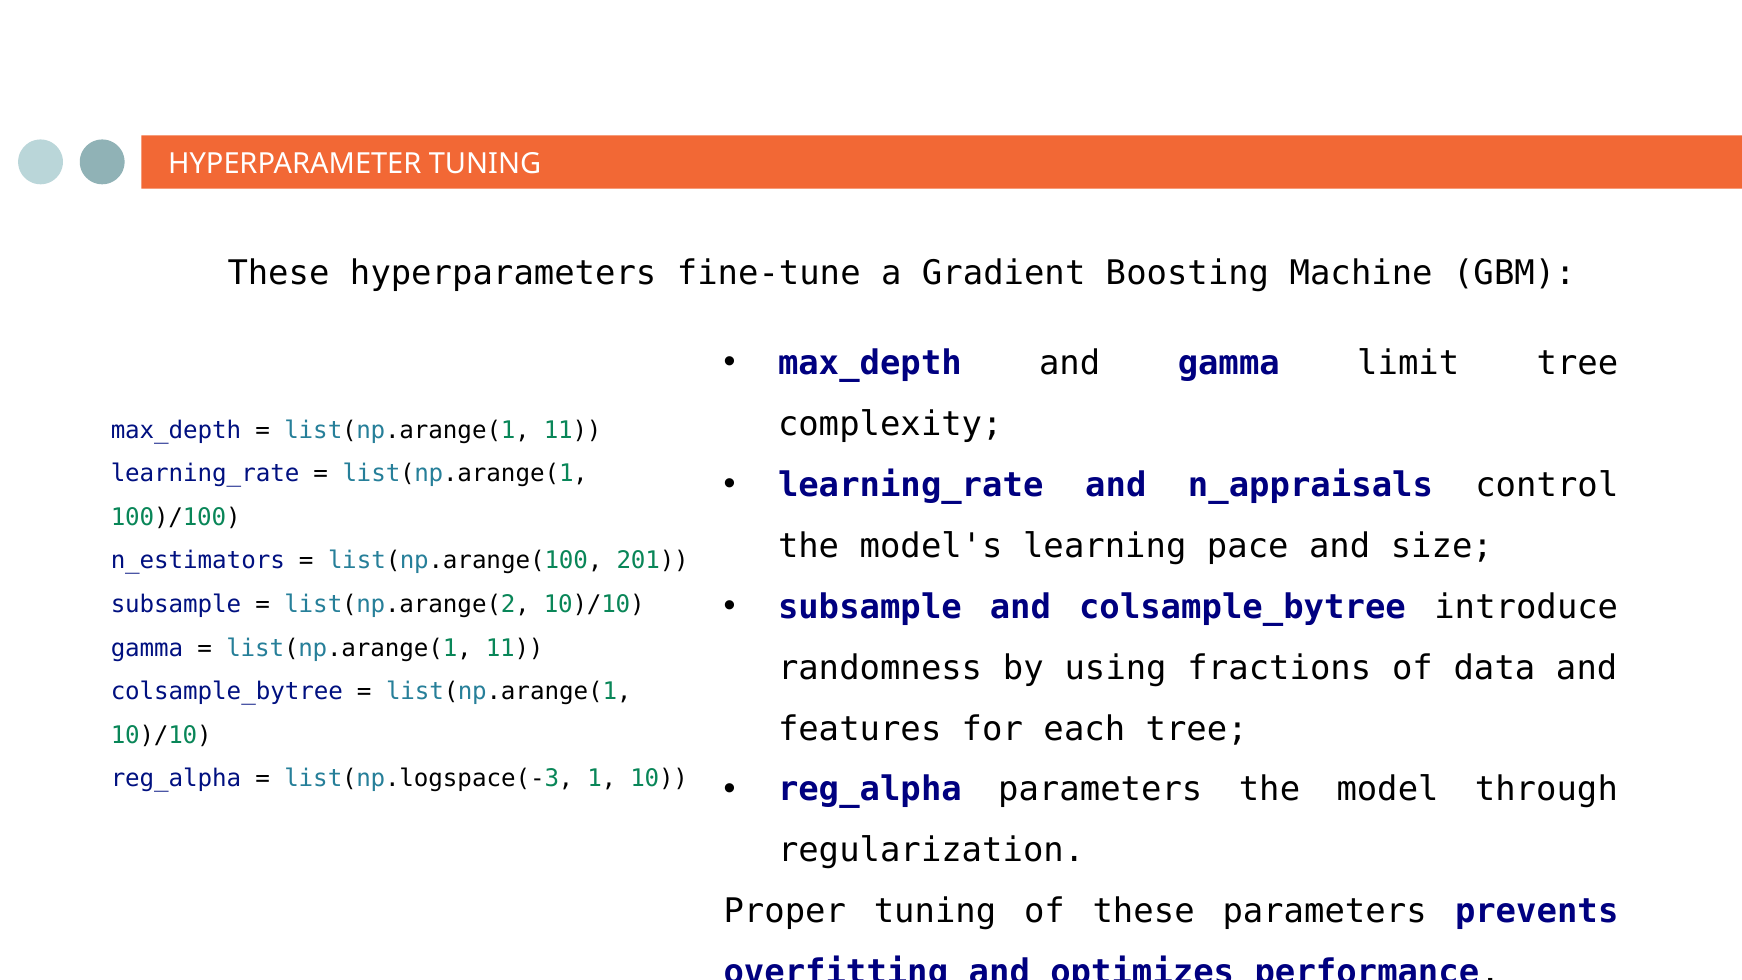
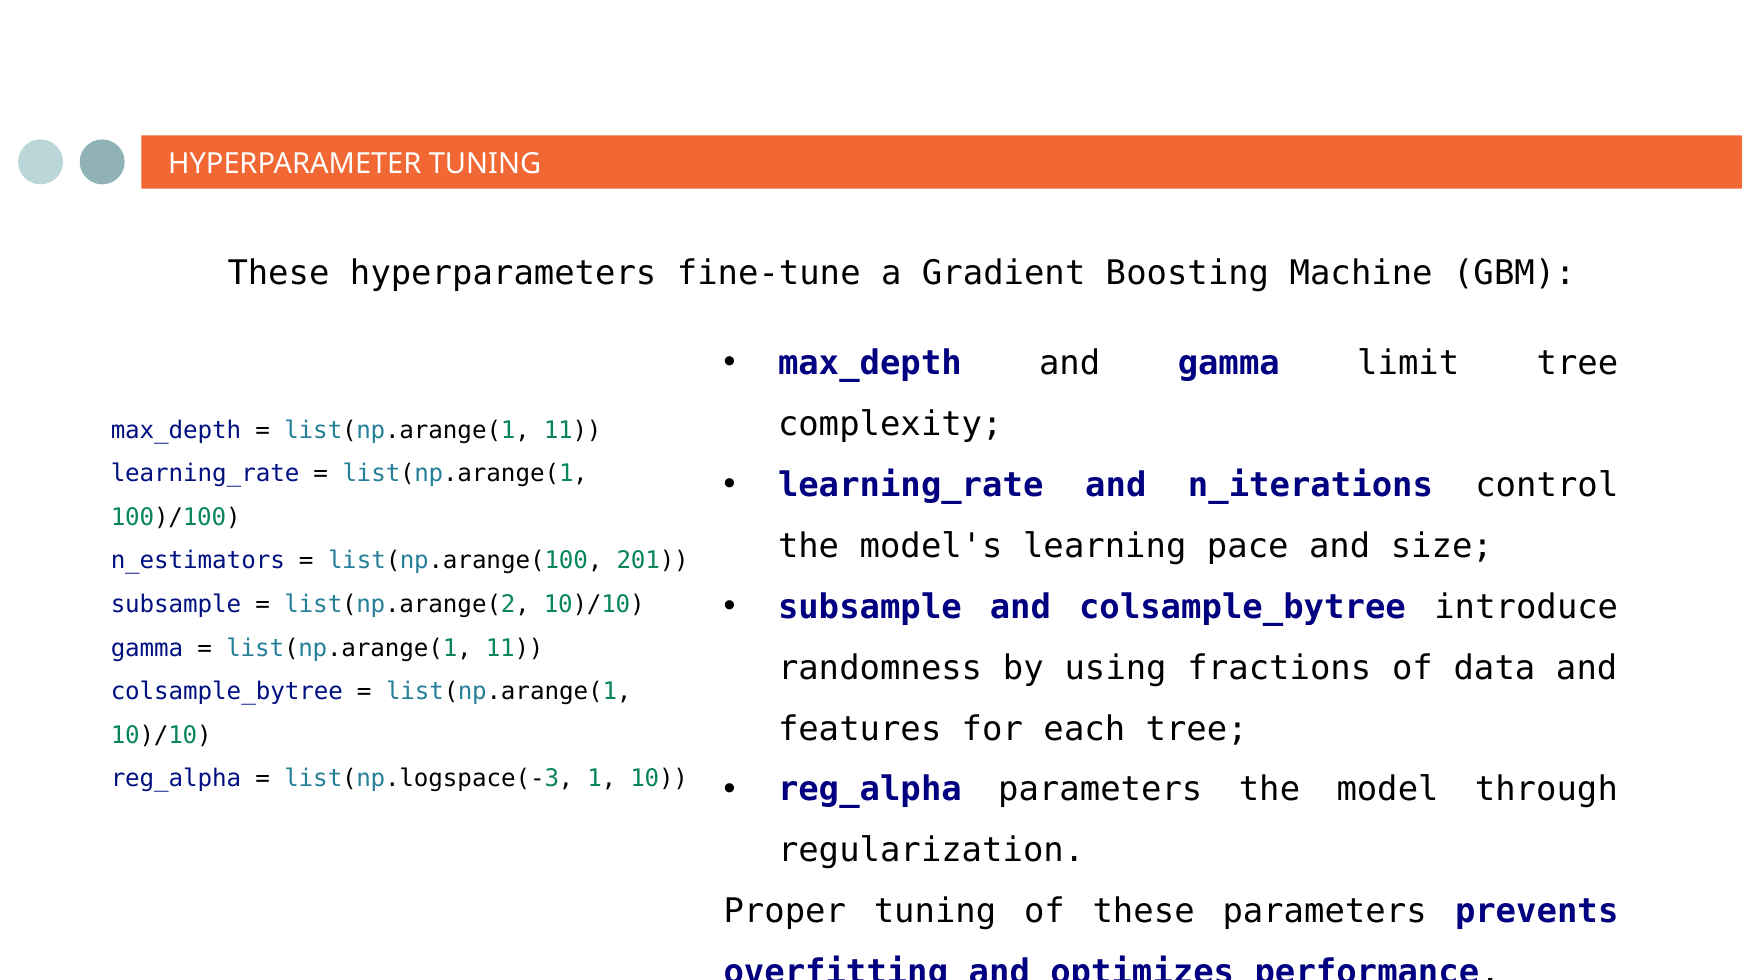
n_appraisals: n_appraisals -> n_iterations (1310, 485)
